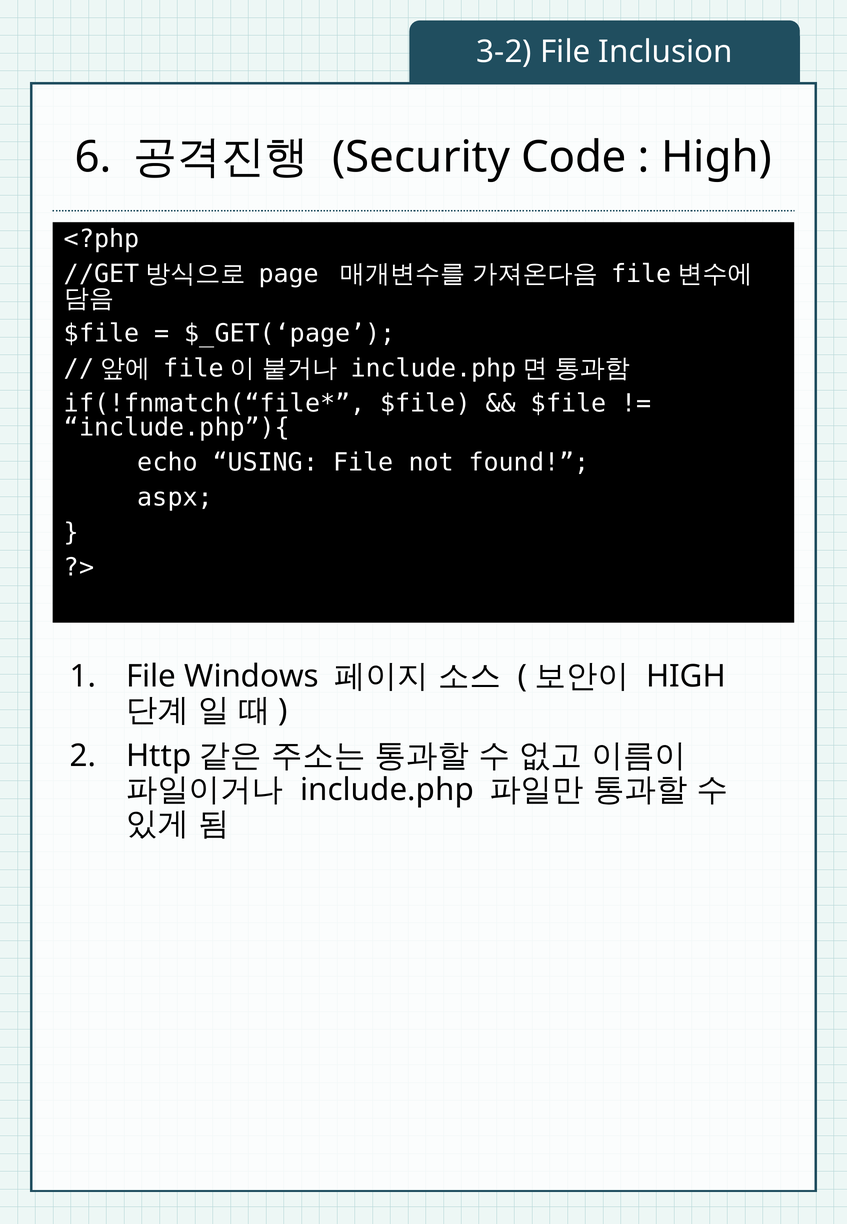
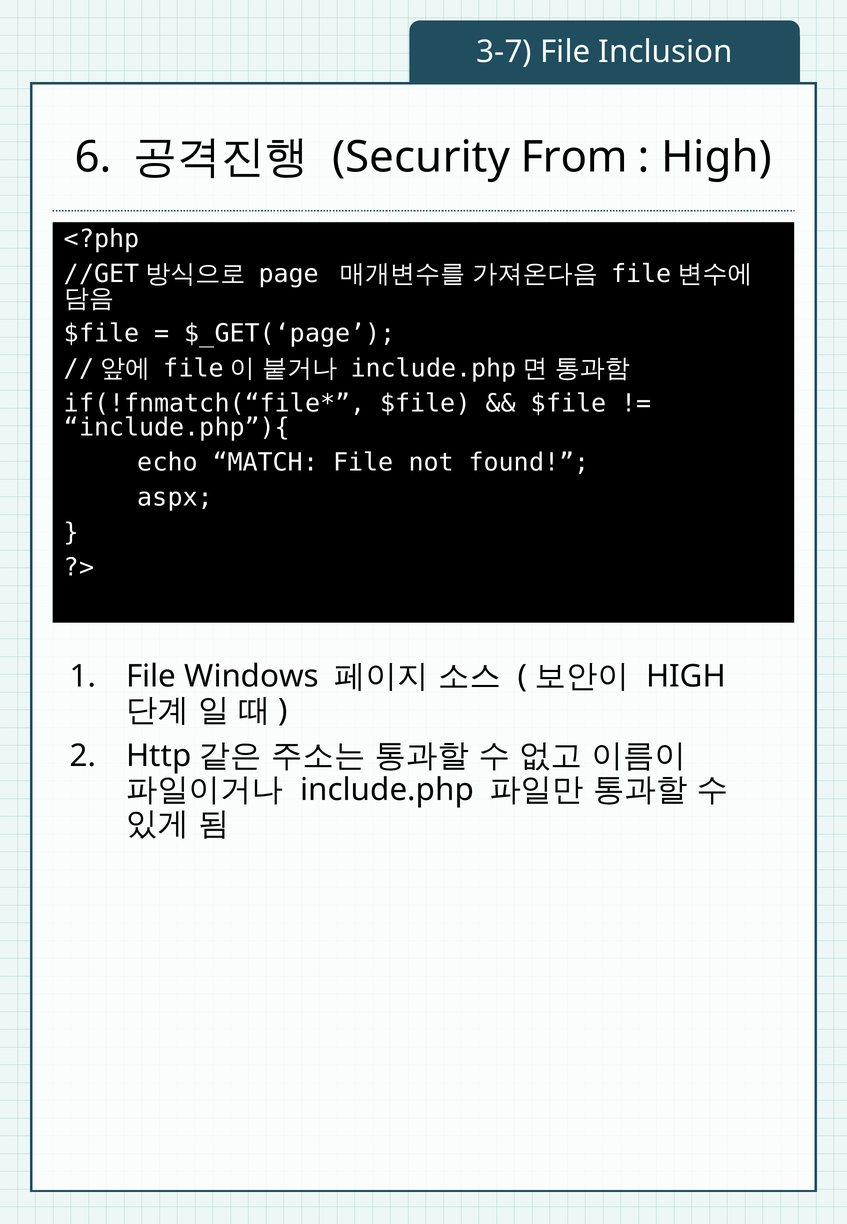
3-2: 3-2 -> 3-7 (504, 52)
Code: Code -> From (574, 157)
USING: USING -> MATCH (265, 462)
